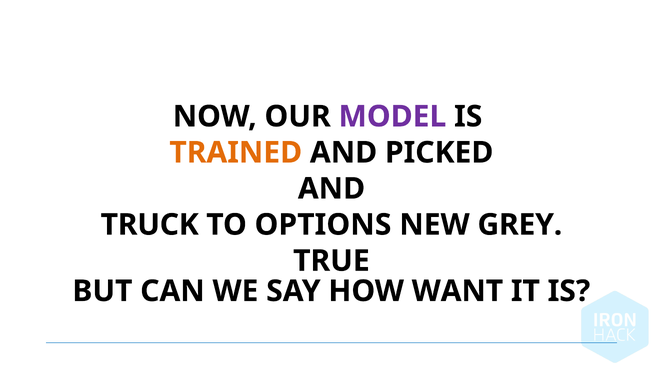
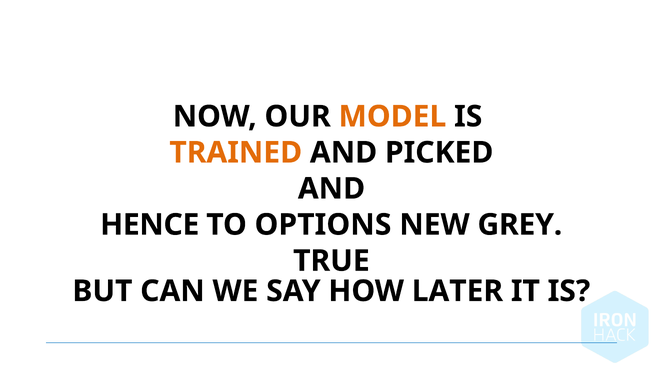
MODEL colour: purple -> orange (392, 116)
TRUCK: TRUCK -> HENCE (150, 225)
WANT: WANT -> LATER (457, 291)
